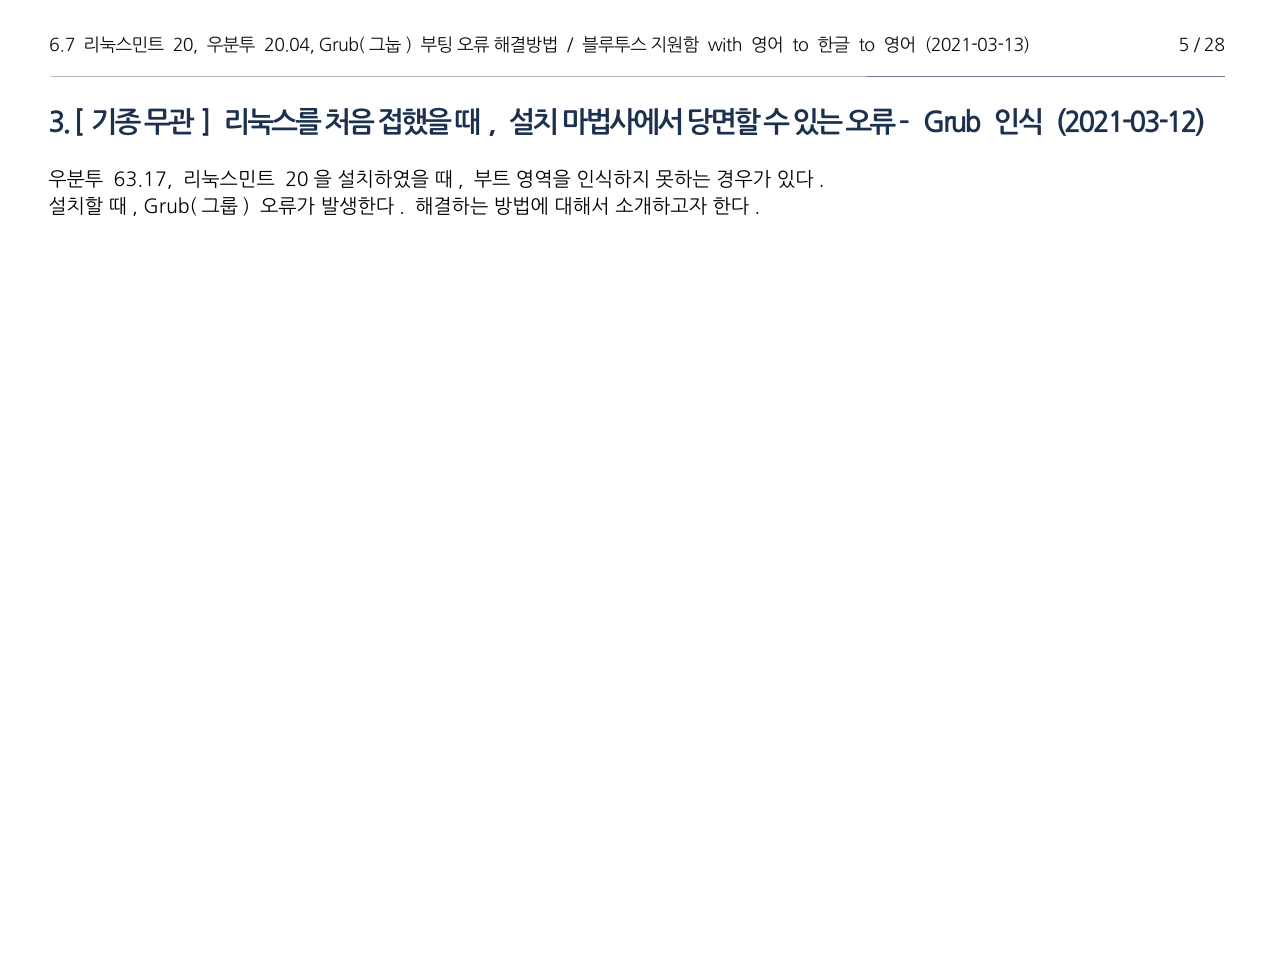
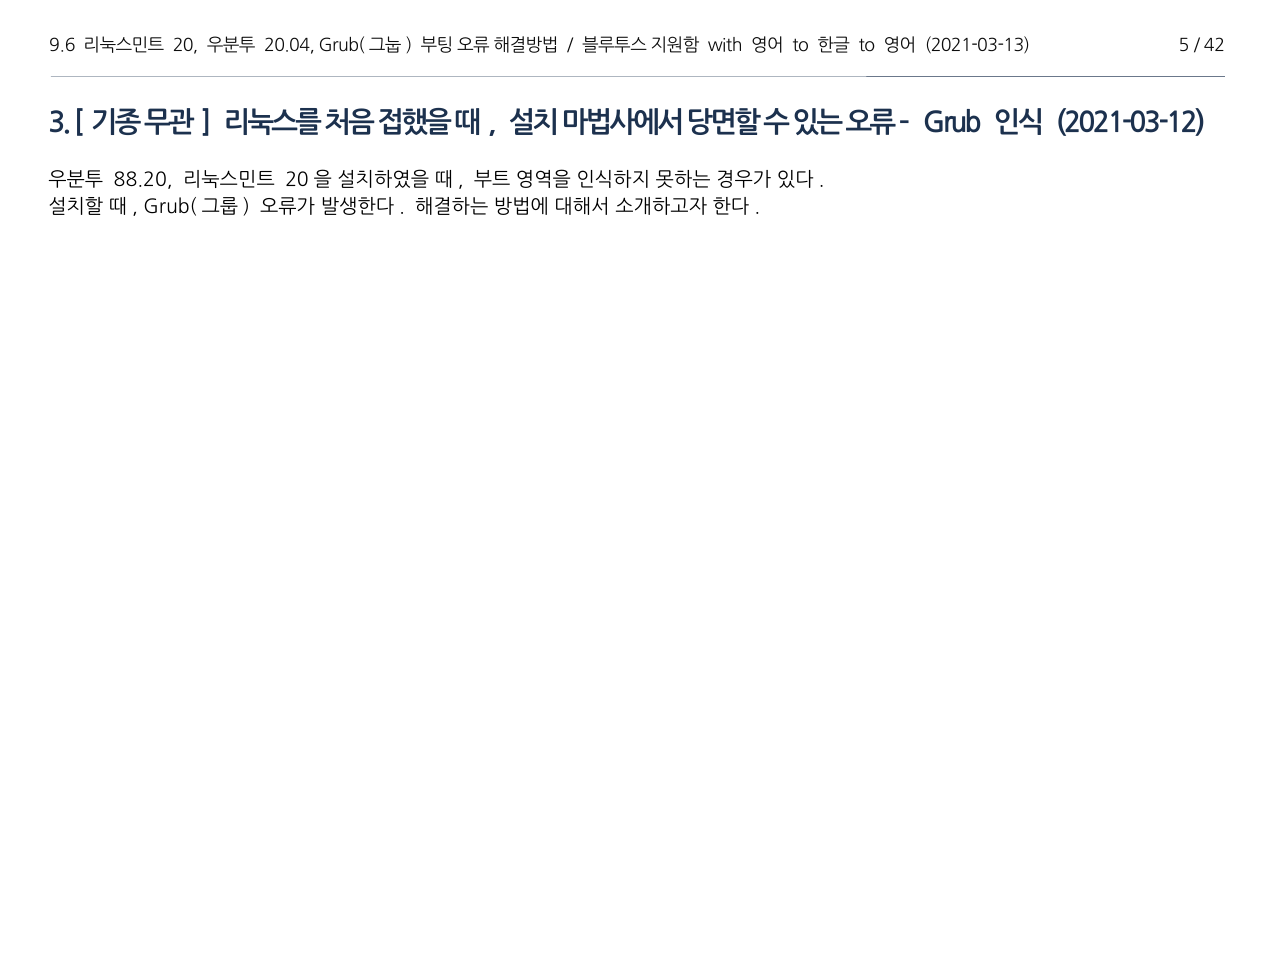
6.7: 6.7 -> 9.6 (62, 45)
28: 28 -> 42 (1215, 45)
63.17: 63.17 -> 88.20 (143, 180)
